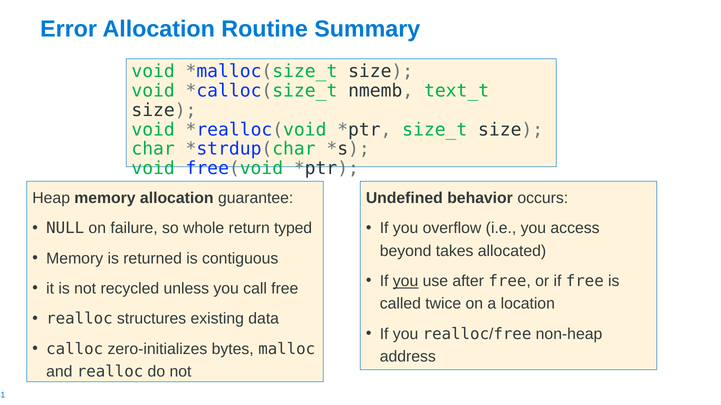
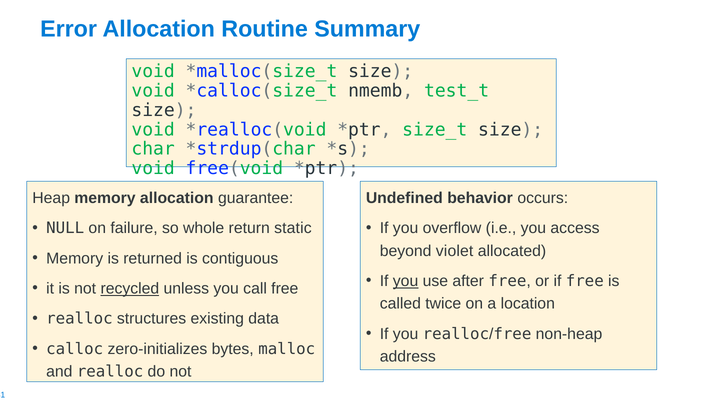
text_t: text_t -> test_t (457, 91)
typed: typed -> static (293, 229)
takes: takes -> violet (455, 251)
recycled underline: none -> present (130, 289)
